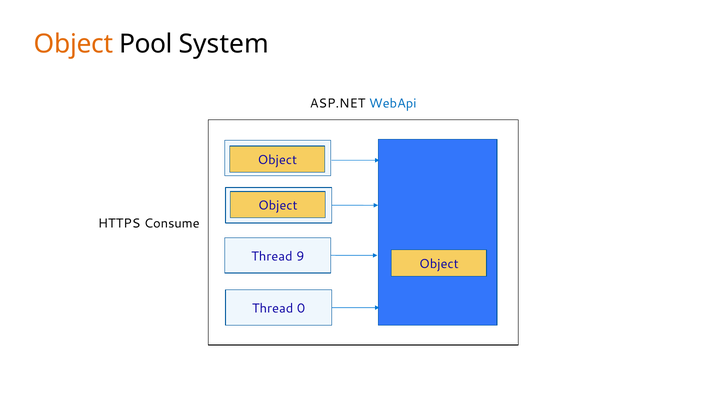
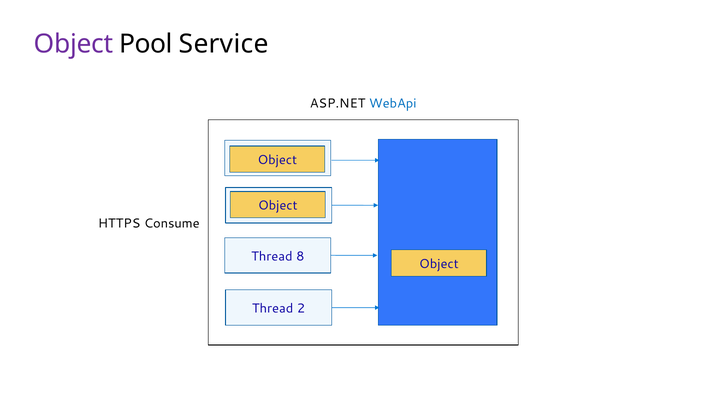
Object colour: orange -> purple (74, 44)
System: System -> Service (224, 44)
9: 9 -> 8 (300, 257)
0: 0 -> 2 (301, 309)
